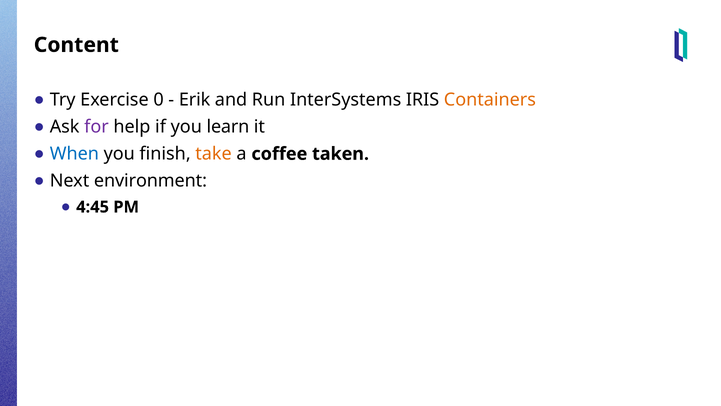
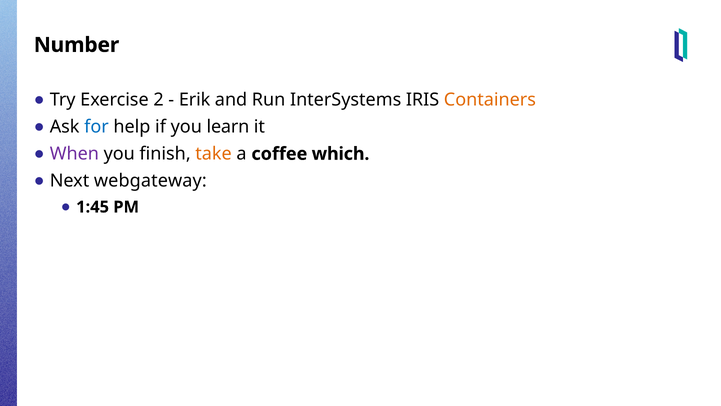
Content: Content -> Number (76, 45)
0: 0 -> 2 (159, 100)
for colour: purple -> blue (96, 127)
When colour: blue -> purple (74, 154)
taken: taken -> which (341, 154)
environment: environment -> webgateway (150, 181)
4:45: 4:45 -> 1:45 (93, 207)
